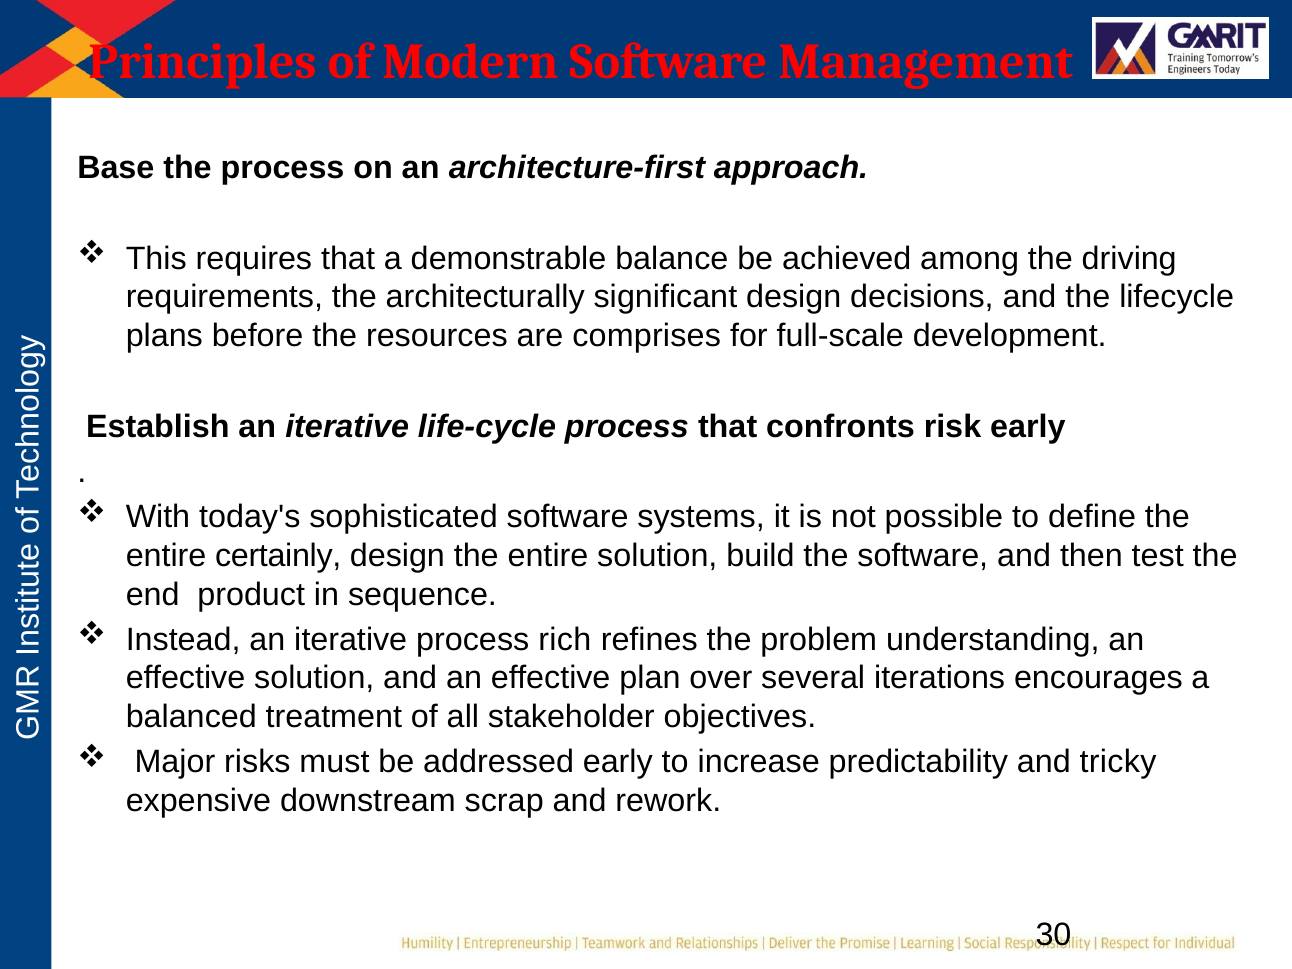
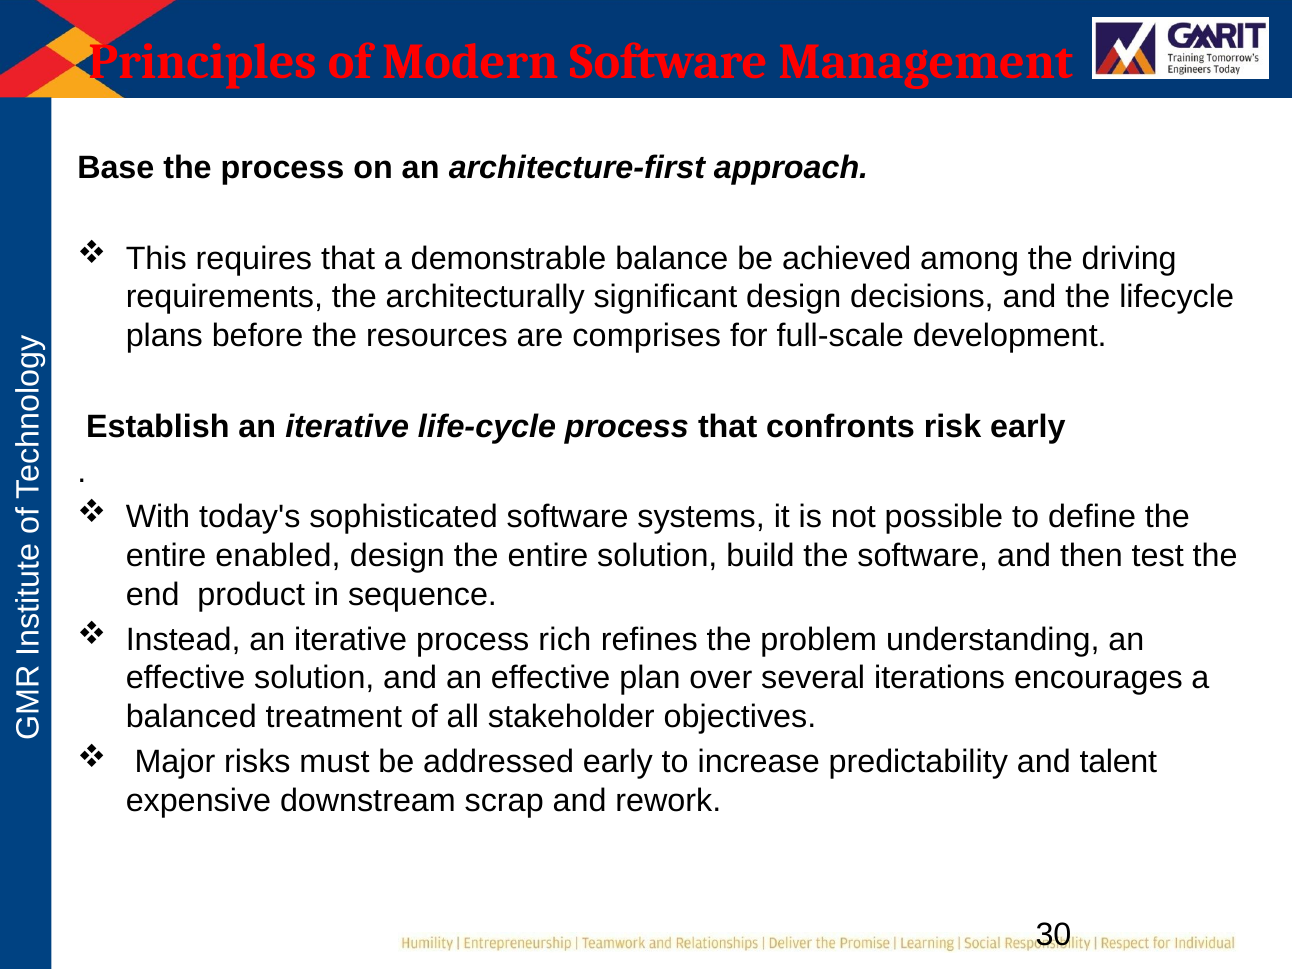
certainly: certainly -> enabled (278, 556)
tricky: tricky -> talent (1118, 762)
